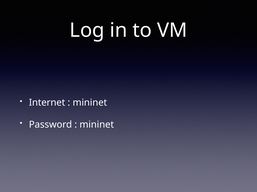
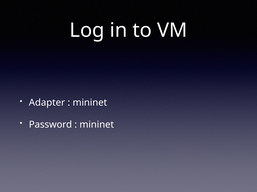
Internet: Internet -> Adapter (47, 103)
